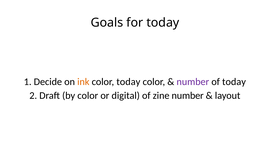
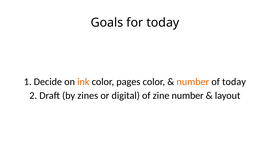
color today: today -> pages (128, 82)
number colour: purple -> orange (193, 82)
by color: color -> zines (88, 95)
